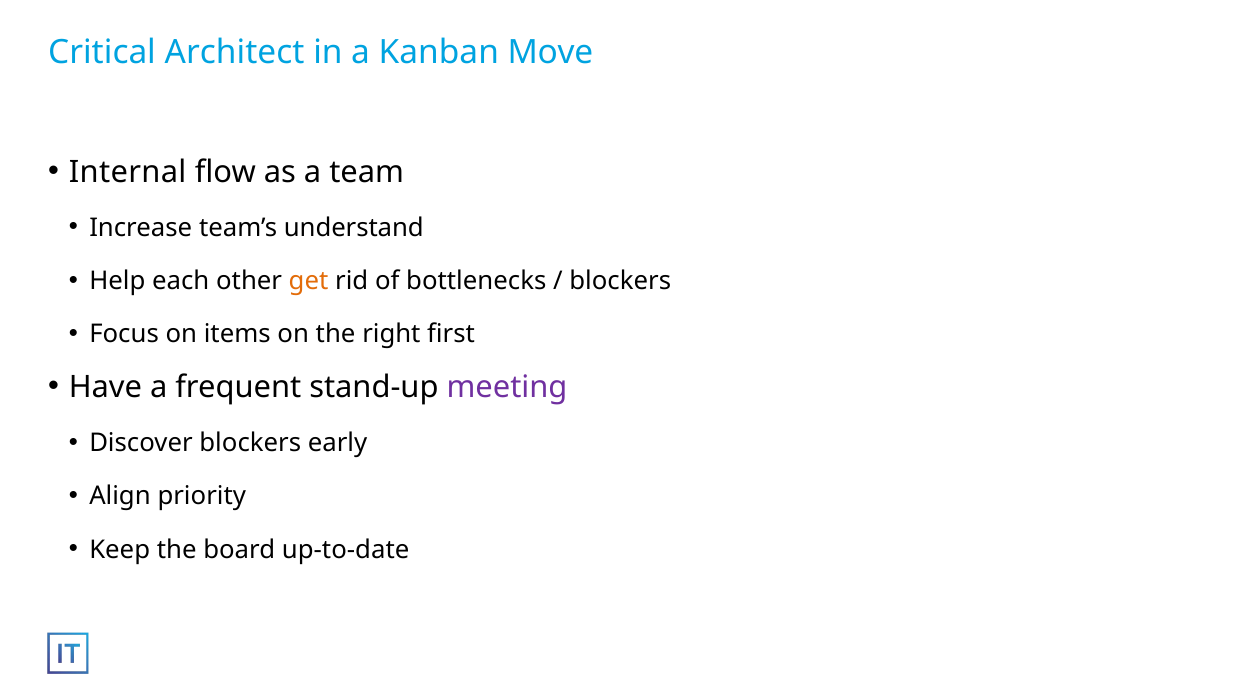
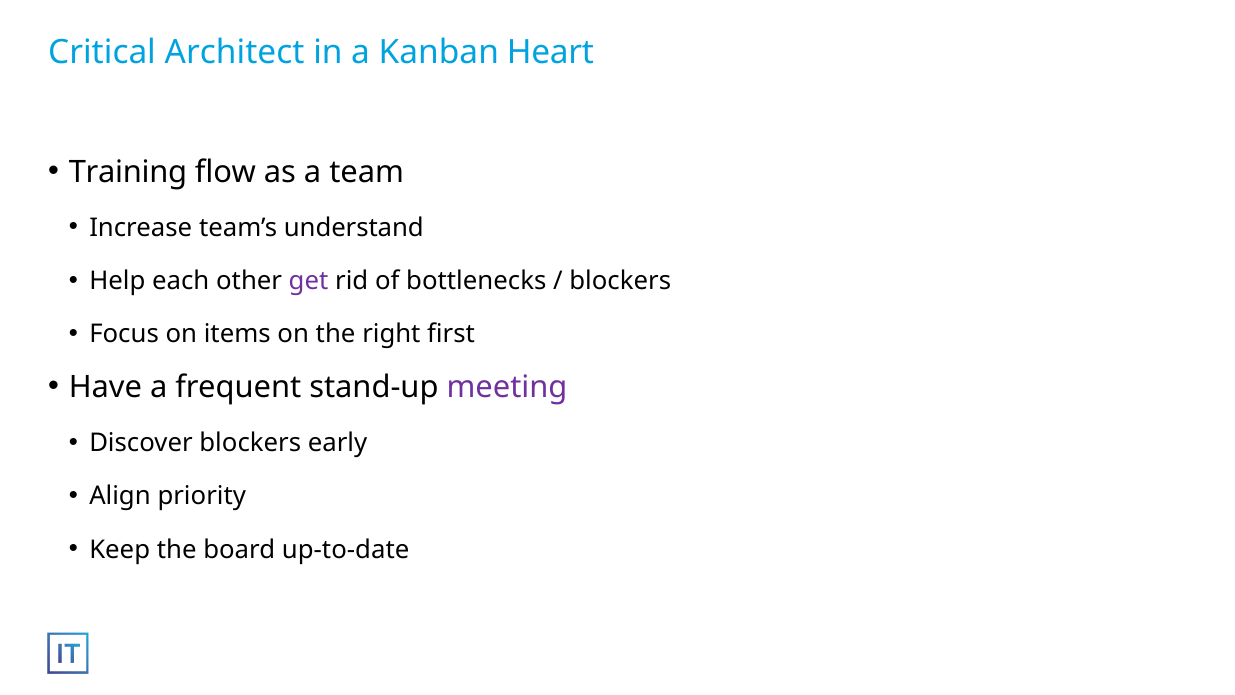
Move: Move -> Heart (550, 52)
Internal: Internal -> Training (128, 172)
get colour: orange -> purple (309, 281)
